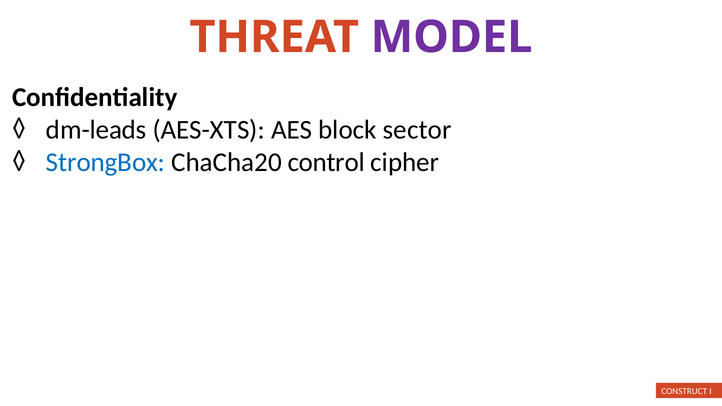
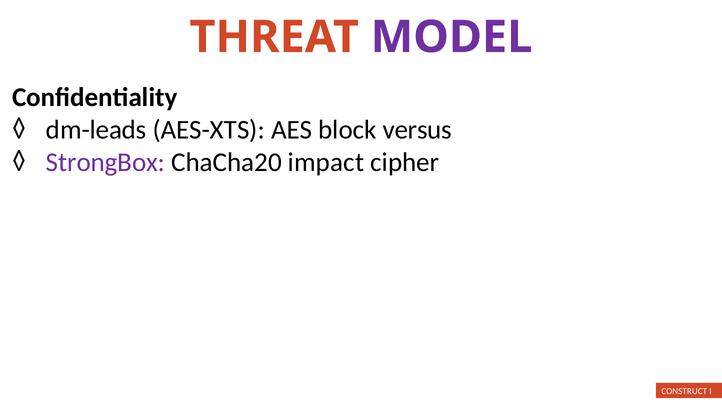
sector: sector -> versus (417, 130)
StrongBox colour: blue -> purple (106, 162)
control: control -> impact (326, 162)
